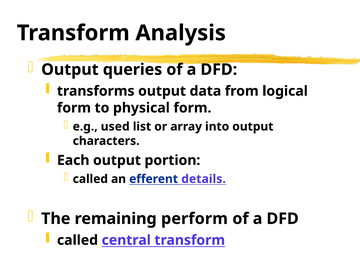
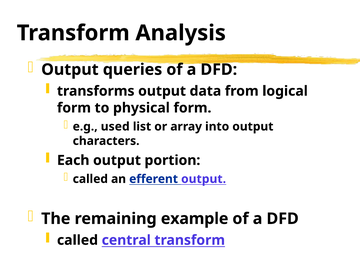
efferent details: details -> output (204, 179)
perform: perform -> example (195, 219)
